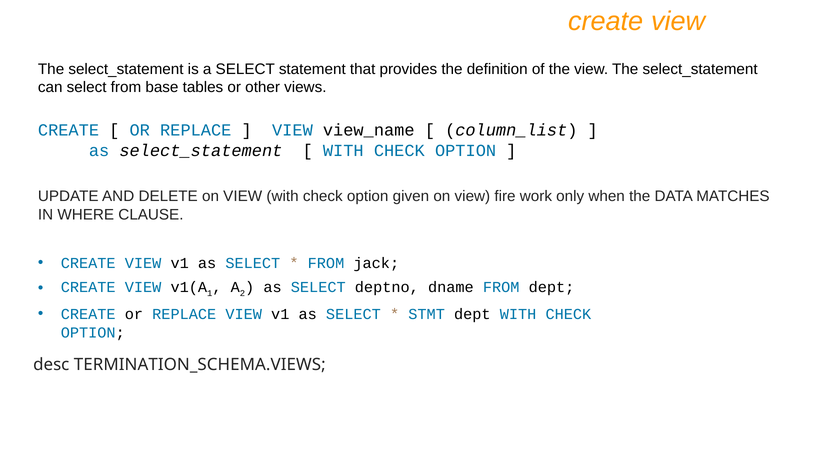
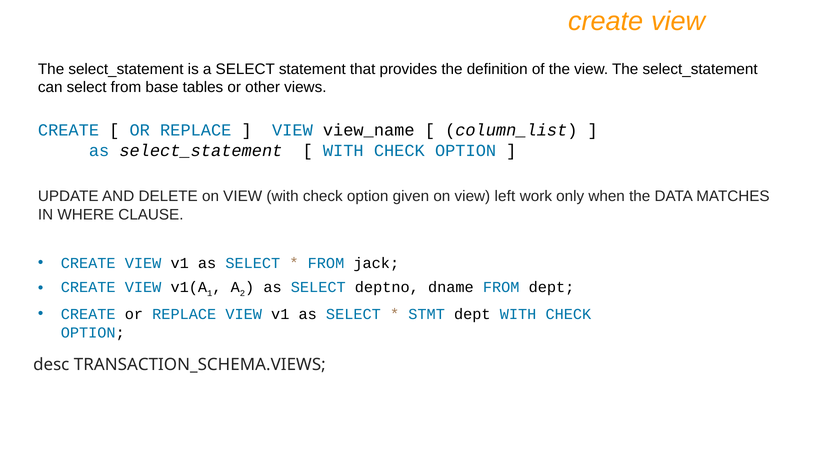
fire: fire -> left (505, 196)
TERMINATION_SCHEMA.VIEWS: TERMINATION_SCHEMA.VIEWS -> TRANSACTION_SCHEMA.VIEWS (200, 365)
